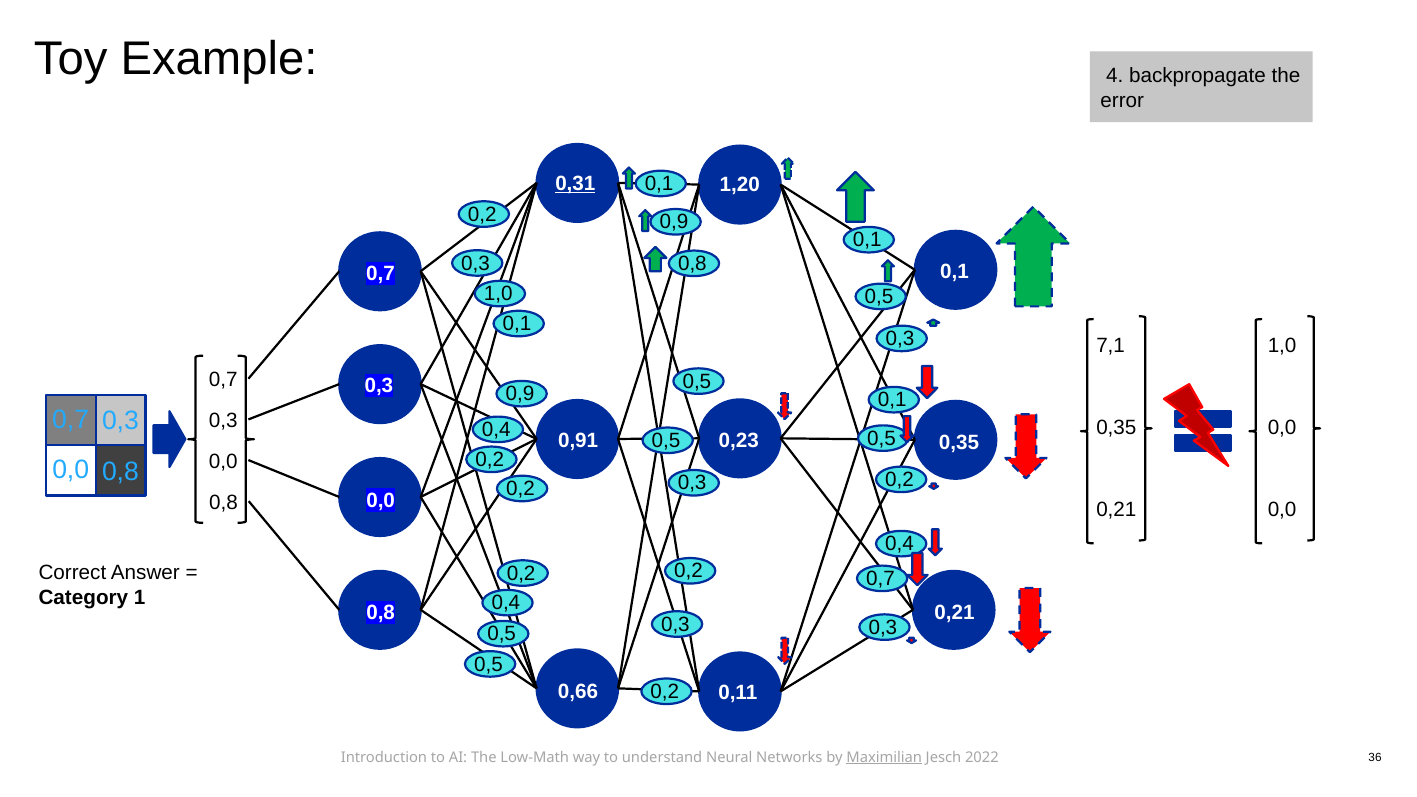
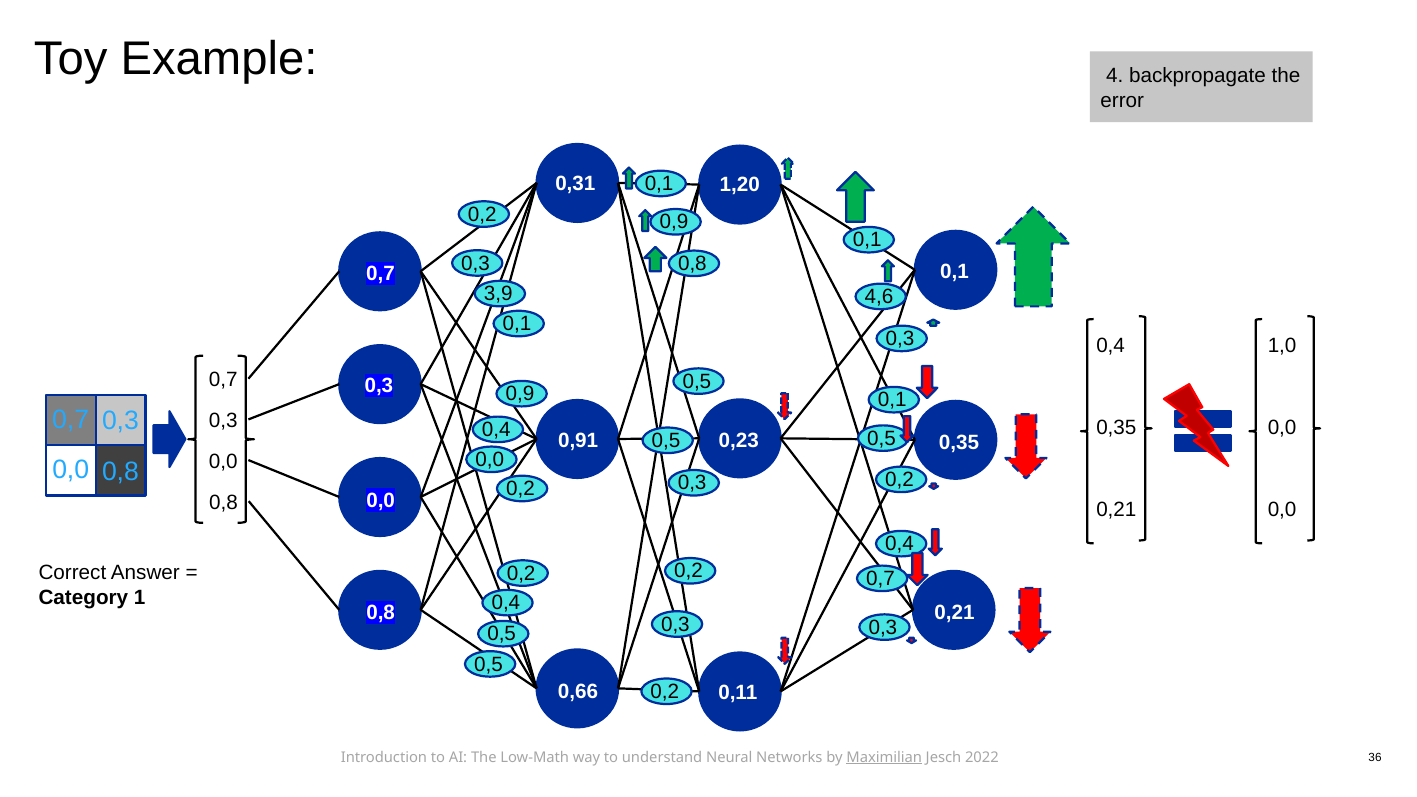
0,31 underline: present -> none (575, 184)
1,0: 1,0 -> 3,9 (498, 294)
0,5: 0,5 -> 4,6 (879, 297)
7,1: 7,1 -> 0,4 (1111, 345)
0,2: 0,2 -> 0,0 (490, 460)
